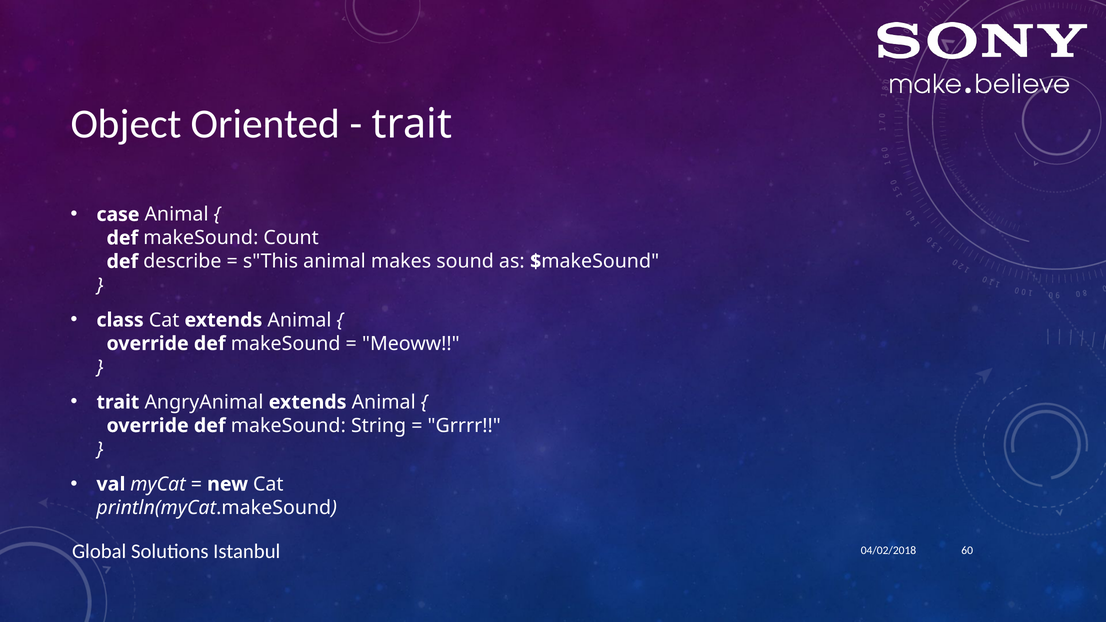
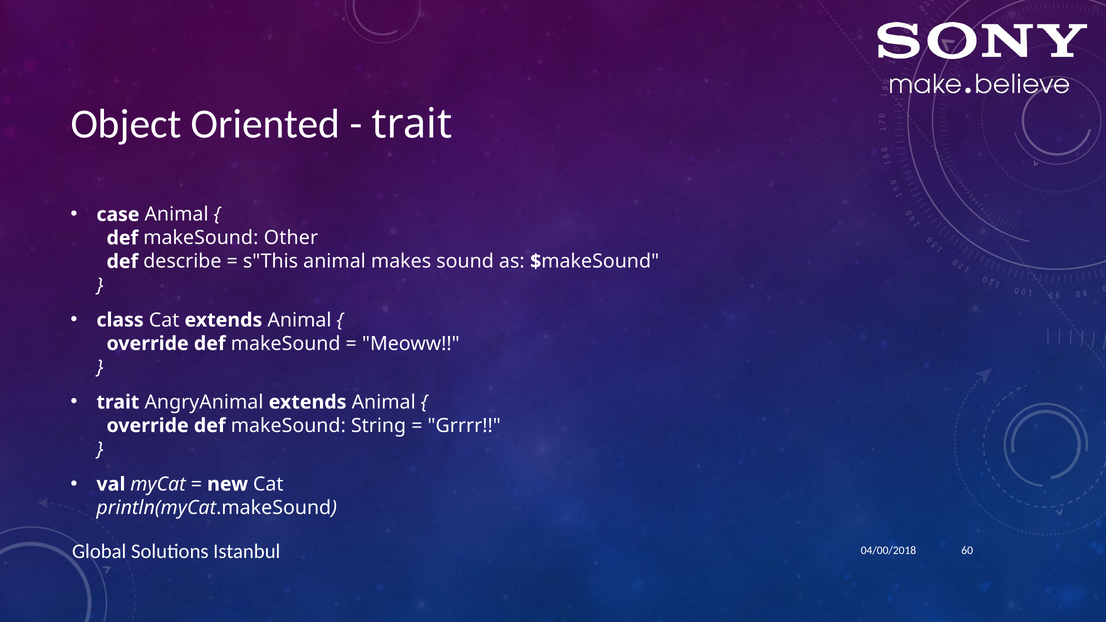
Count: Count -> Other (291, 238)
04/02/2018: 04/02/2018 -> 04/00/2018 (888, 550)
